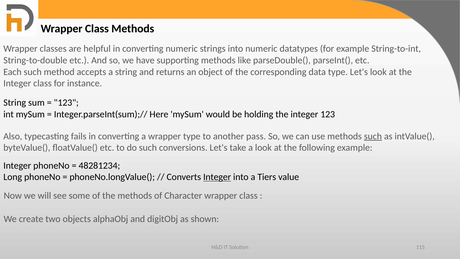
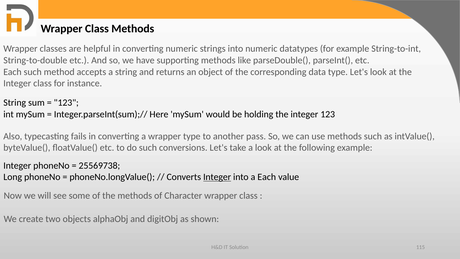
such underline: present -> none (373, 136)
48281234: 48281234 -> 25569738 (99, 165)
a Tiers: Tiers -> Each (267, 177)
